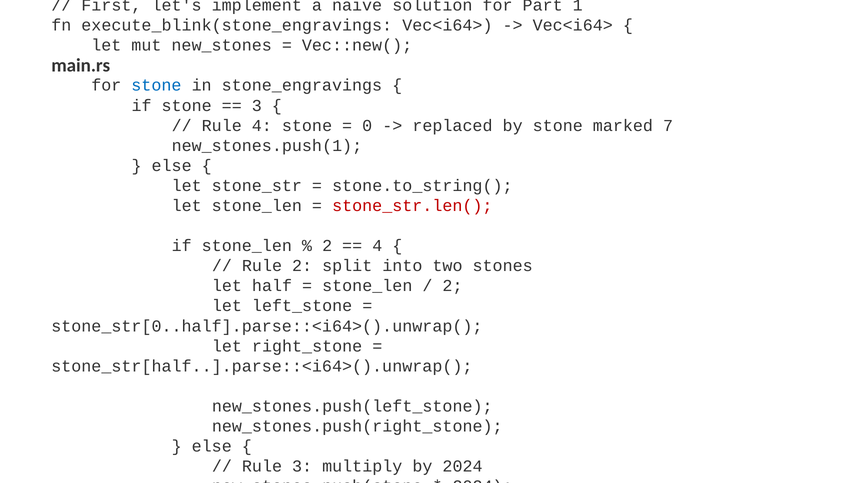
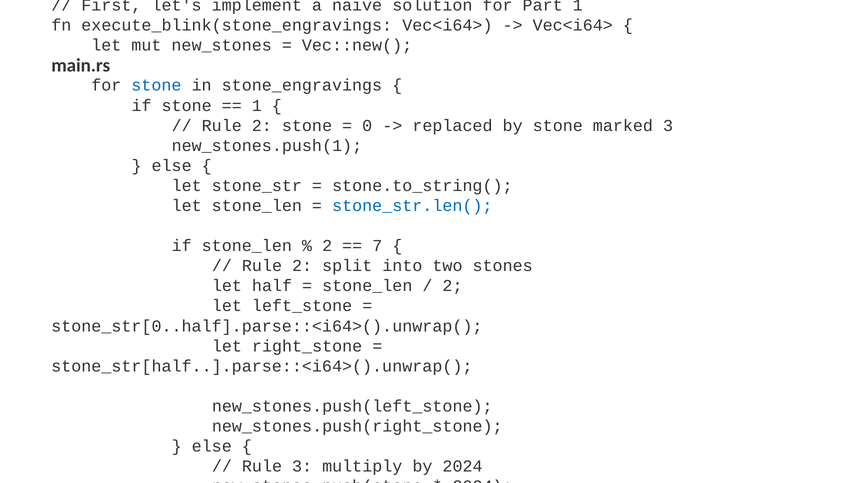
3: 3 -> 1 (257, 105)
4: 4 -> 2 (262, 125)
marked 7: 7 -> 3 (668, 125)
stone_str.len( colour: red -> blue (412, 206)
4: 4 -> 7 (377, 246)
